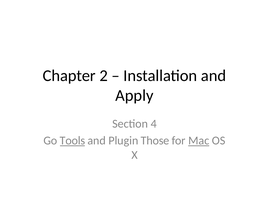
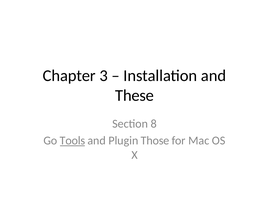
2: 2 -> 3 (104, 76)
Apply: Apply -> These (135, 95)
4: 4 -> 8 (154, 124)
Mac underline: present -> none (199, 140)
